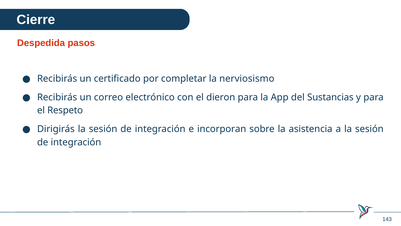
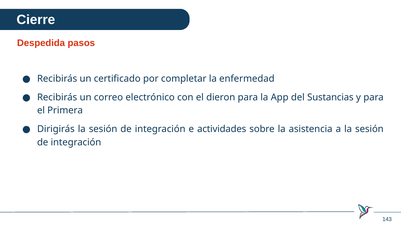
nerviosismo: nerviosismo -> enfermedad (247, 79)
Respeto: Respeto -> Primera (65, 110)
incorporan: incorporan -> actividades (222, 129)
